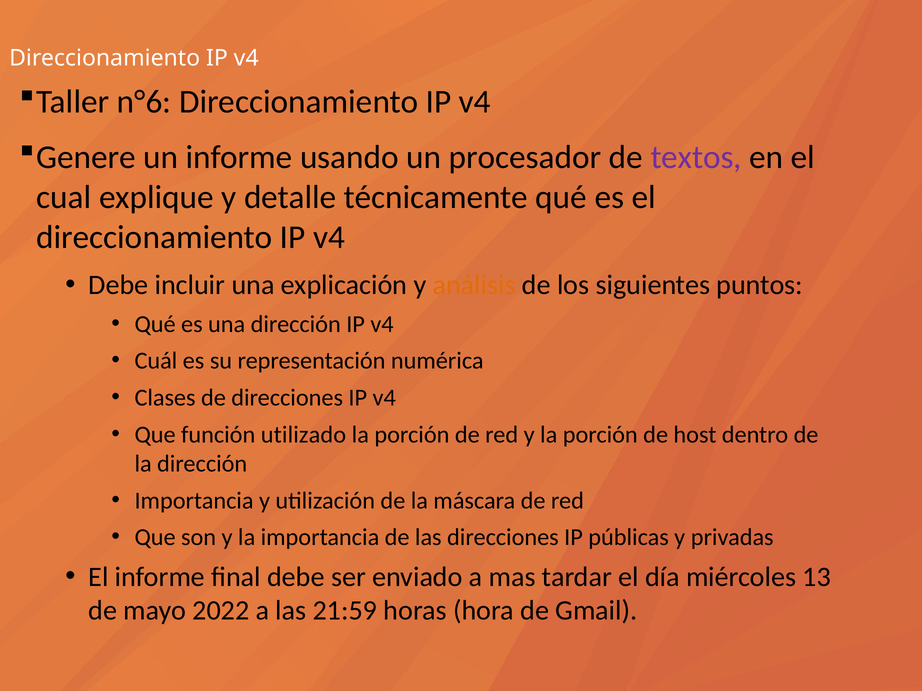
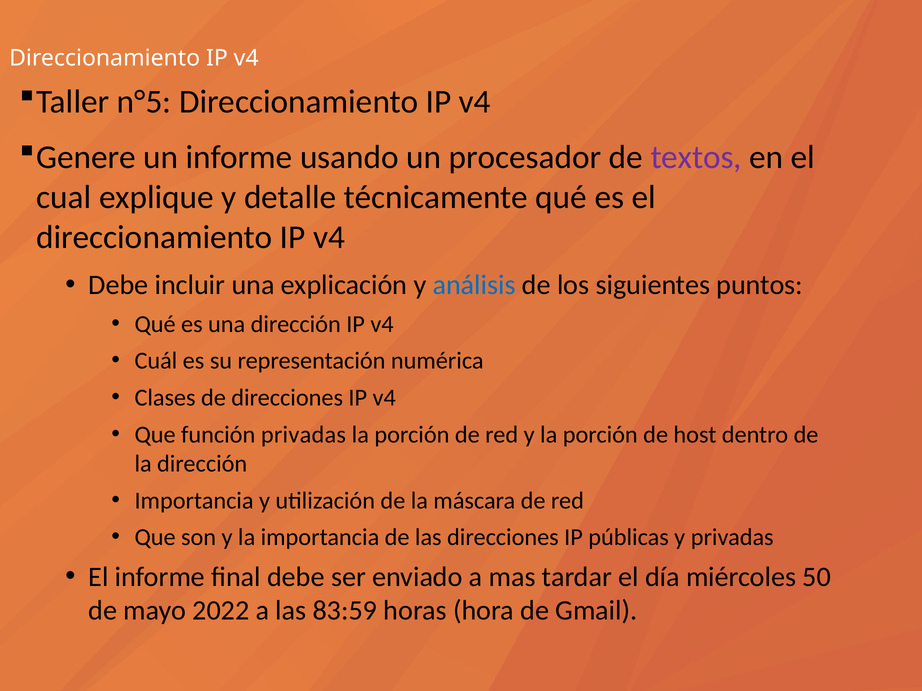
n°6: n°6 -> n°5 (144, 102)
análisis colour: orange -> blue (474, 285)
función utilizado: utilizado -> privadas (303, 435)
13: 13 -> 50 (817, 577)
21:59: 21:59 -> 83:59 (345, 611)
